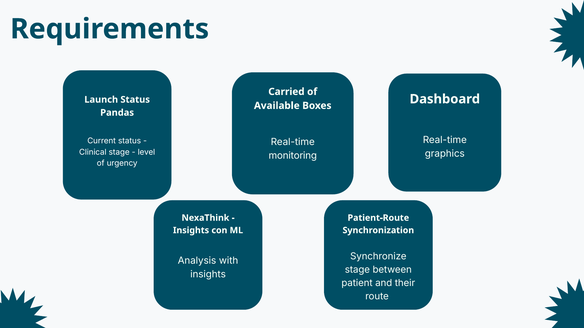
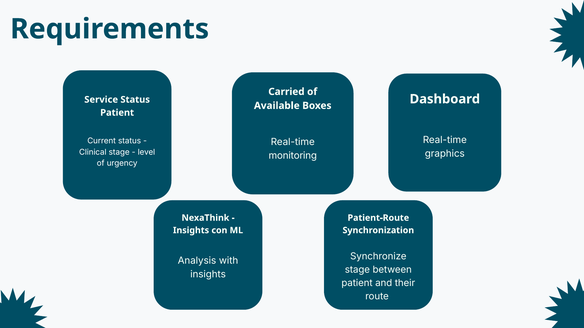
Launch: Launch -> Service (101, 100)
Pandas: Pandas -> Patient (117, 113)
